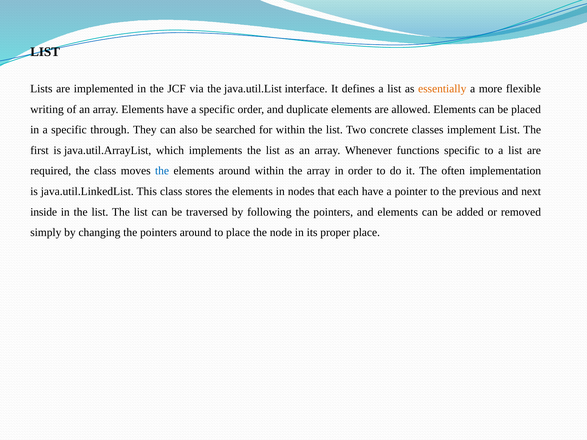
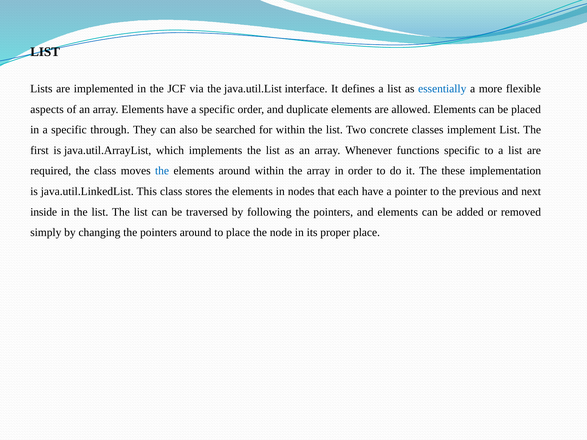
essentially colour: orange -> blue (442, 89)
writing: writing -> aspects (47, 109)
often: often -> these (453, 171)
